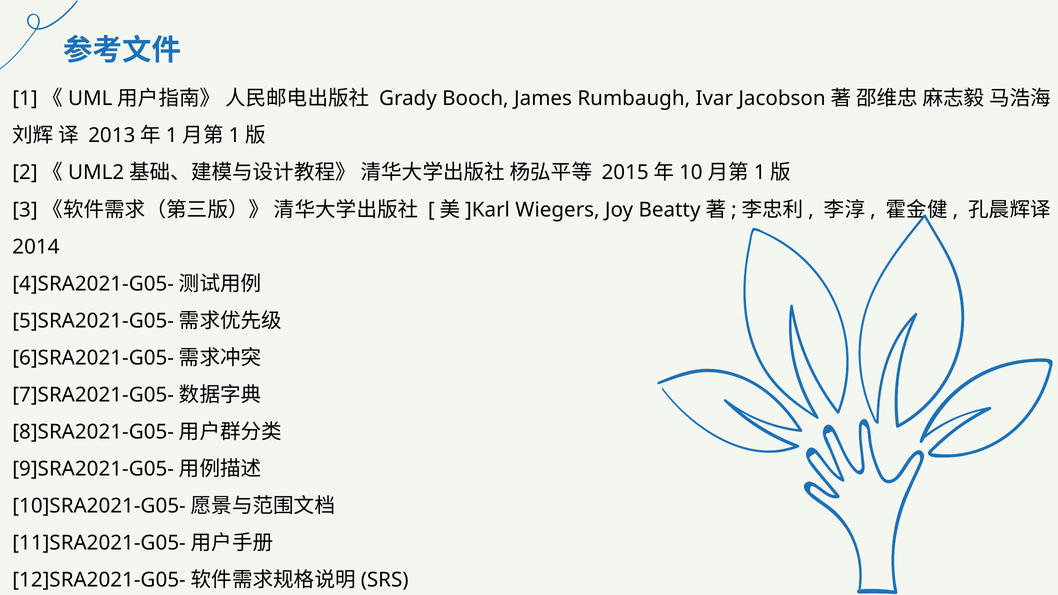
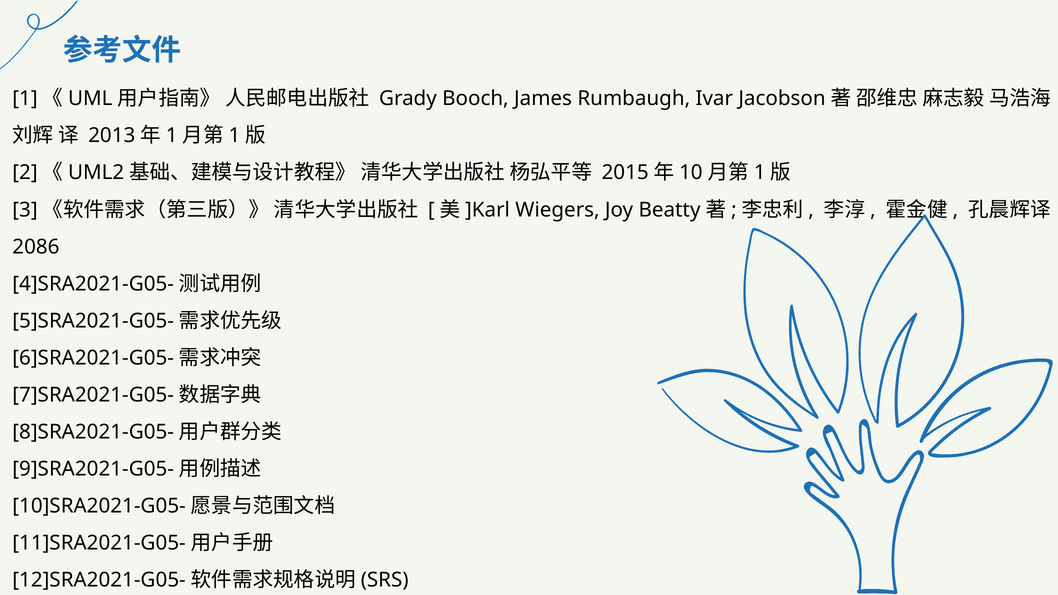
2014: 2014 -> 2086 (36, 247)
